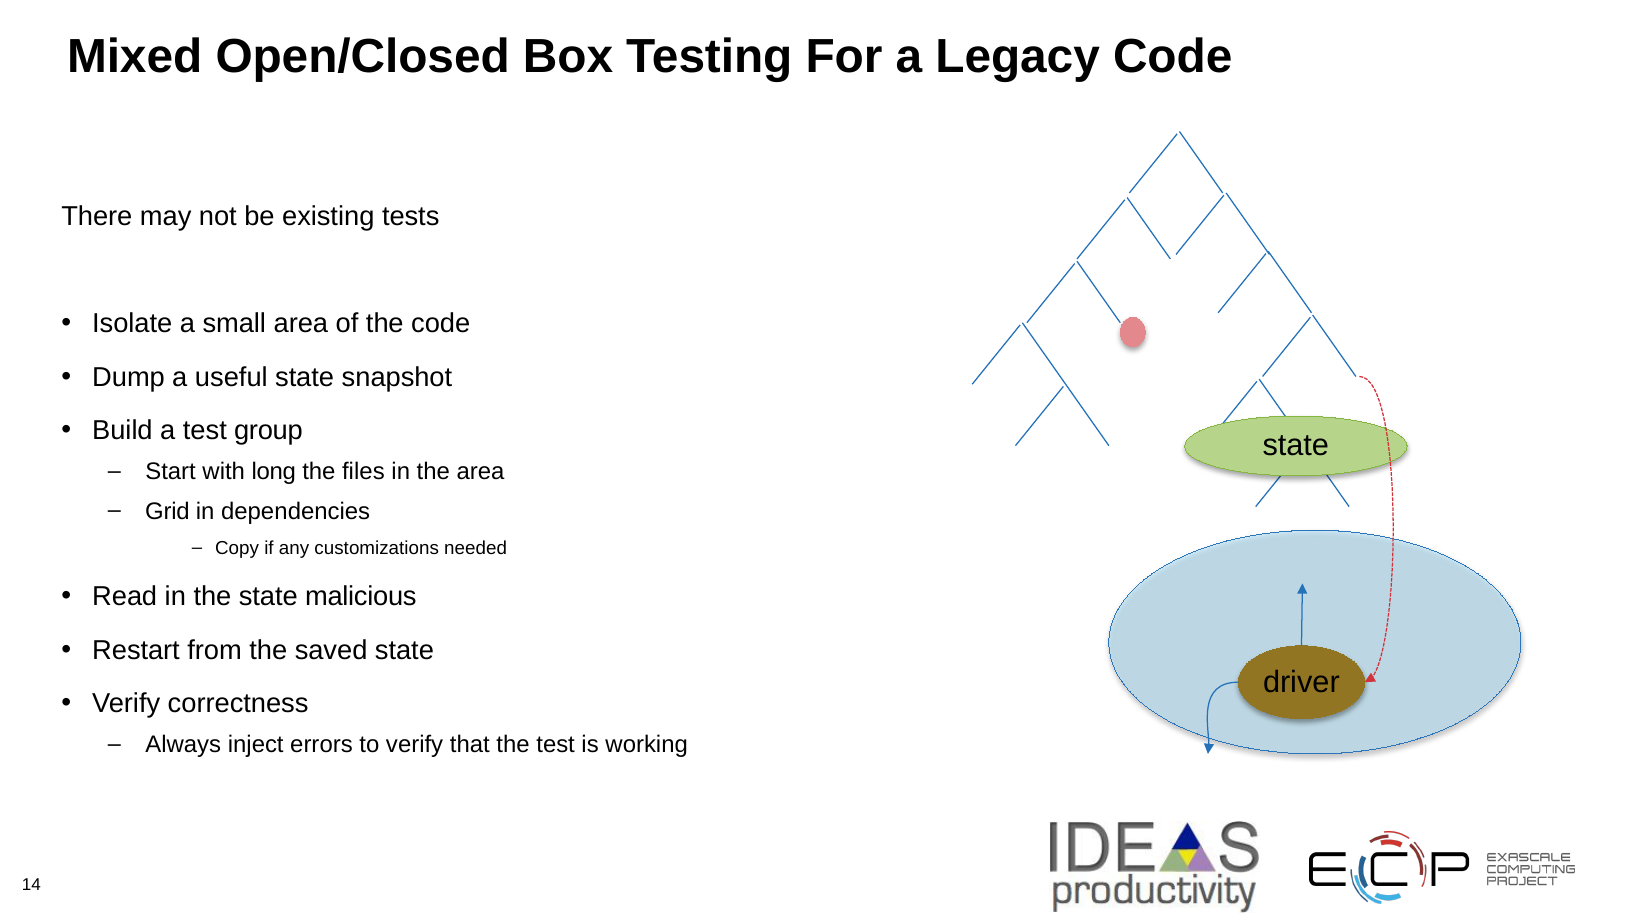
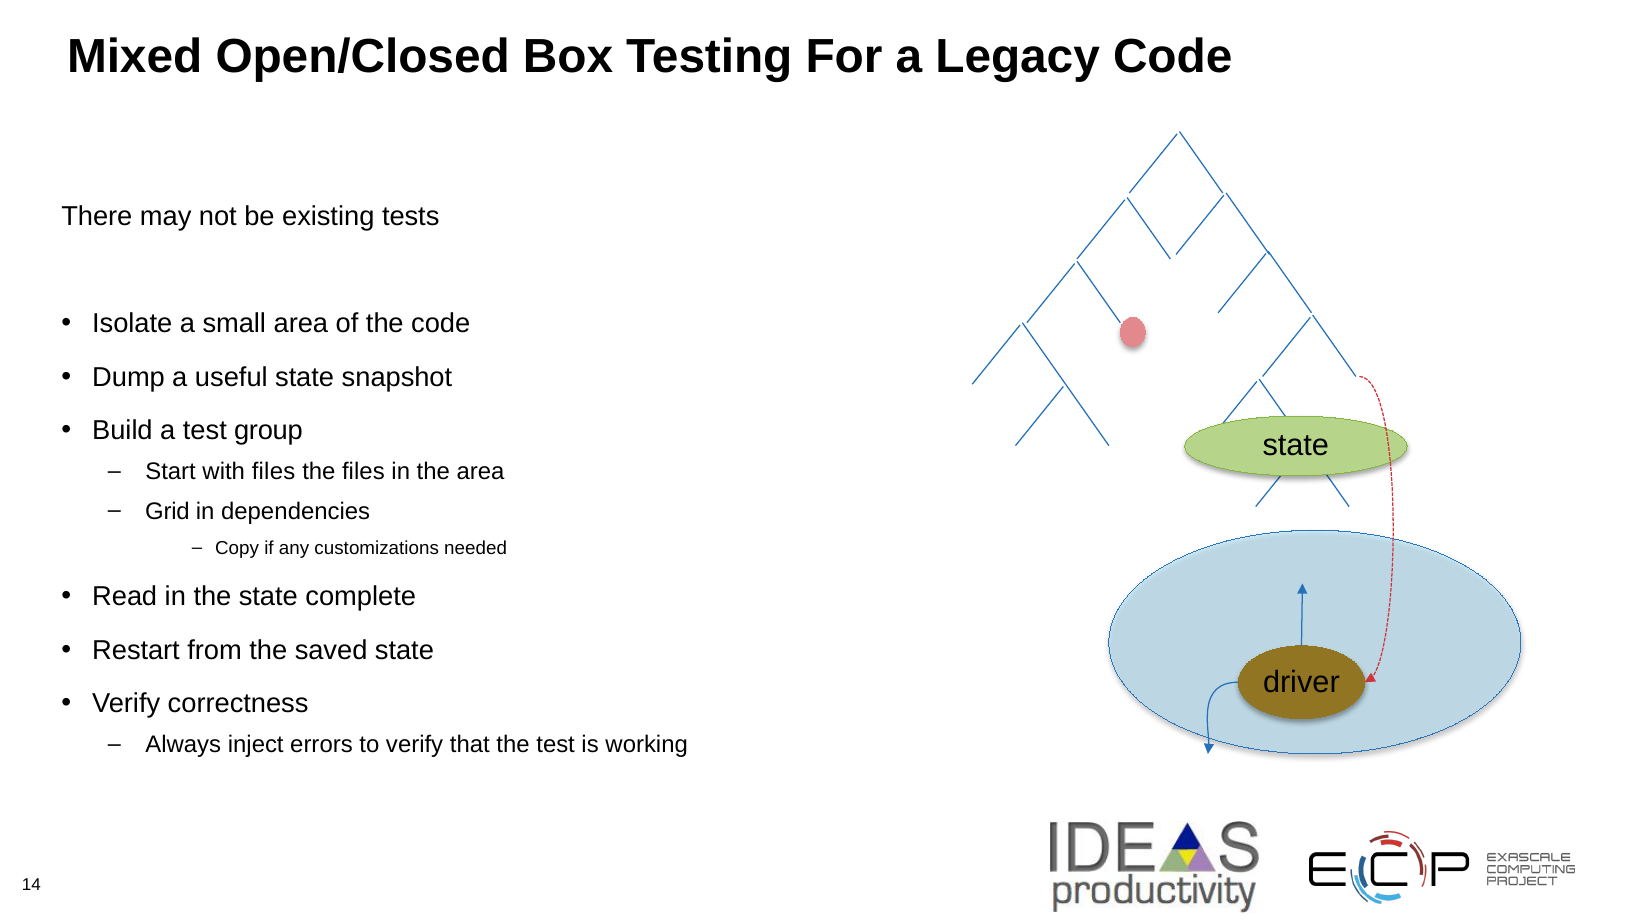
with long: long -> files (274, 472)
malicious: malicious -> complete (361, 597)
